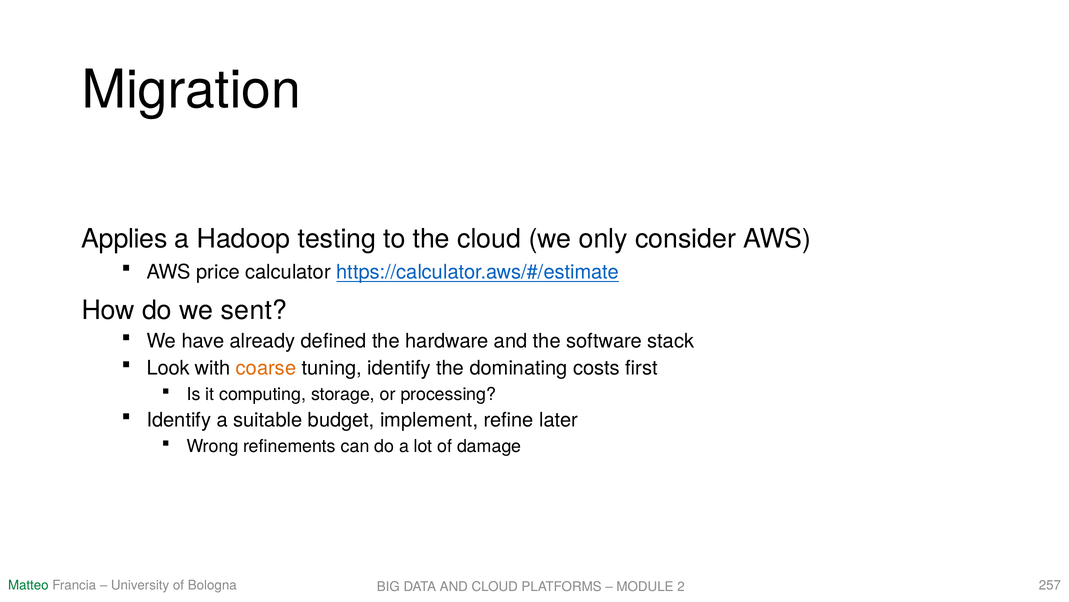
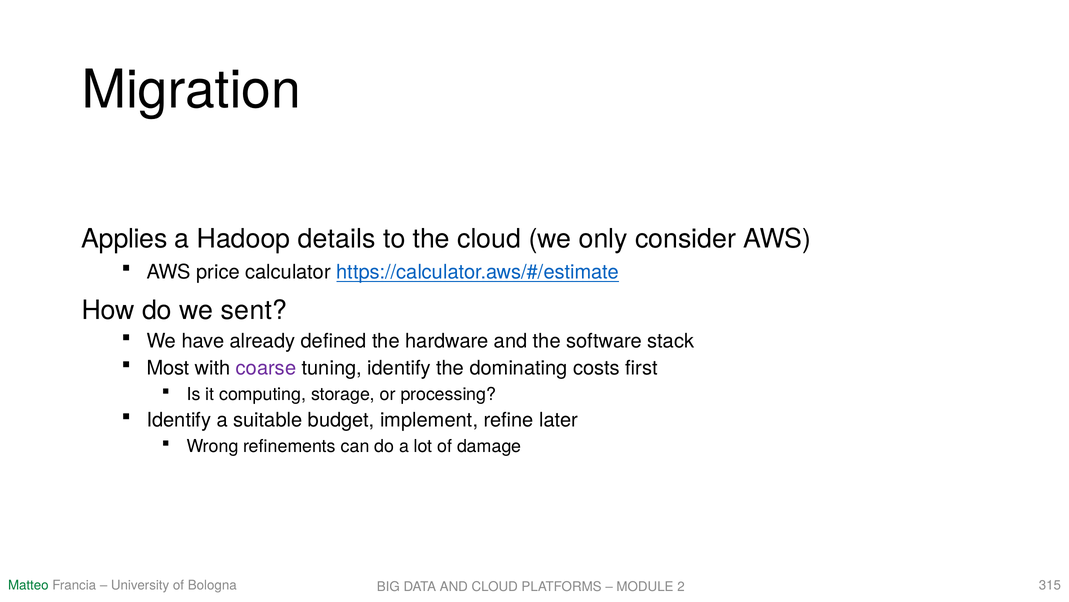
testing: testing -> details (337, 238)
Look: Look -> Most (168, 368)
coarse colour: orange -> purple (266, 368)
257: 257 -> 315 (1050, 585)
